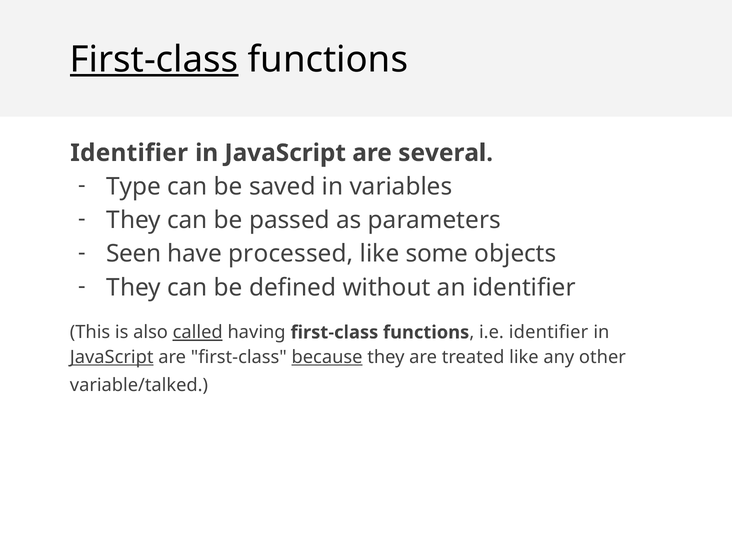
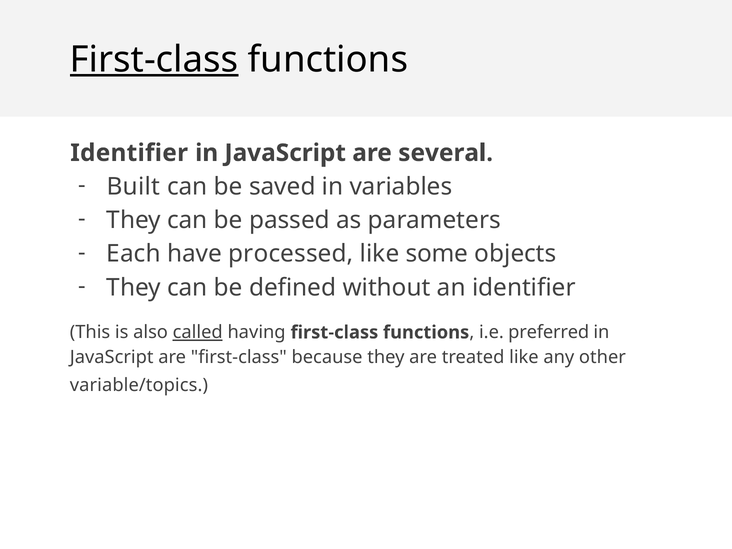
Type: Type -> Built (133, 187)
Seen: Seen -> Each (134, 254)
i.e identifier: identifier -> preferred (549, 332)
JavaScript underline: present -> none (112, 357)
because underline: present -> none (327, 357)
variable/talked: variable/talked -> variable/topics (139, 385)
